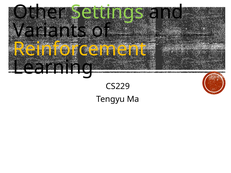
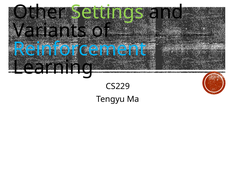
Reinforcement colour: yellow -> light blue (80, 49)
